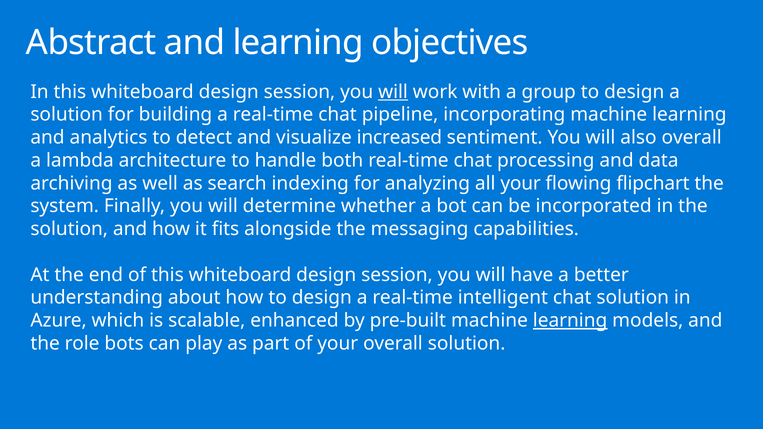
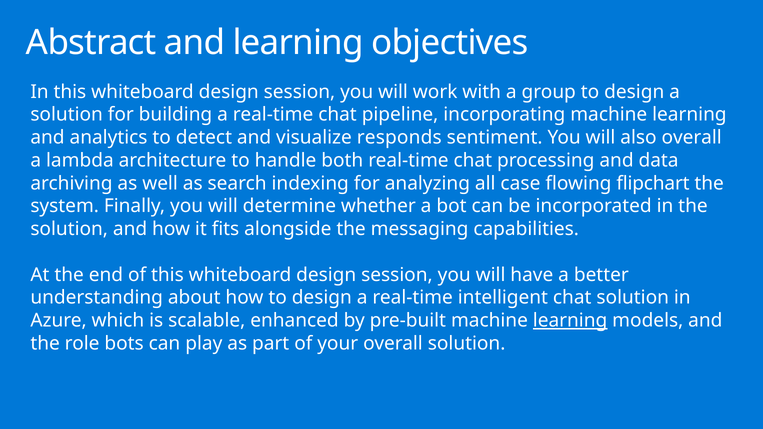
will underline: present -> none (393, 92)
increased: increased -> responds (399, 138)
all your: your -> case (520, 183)
